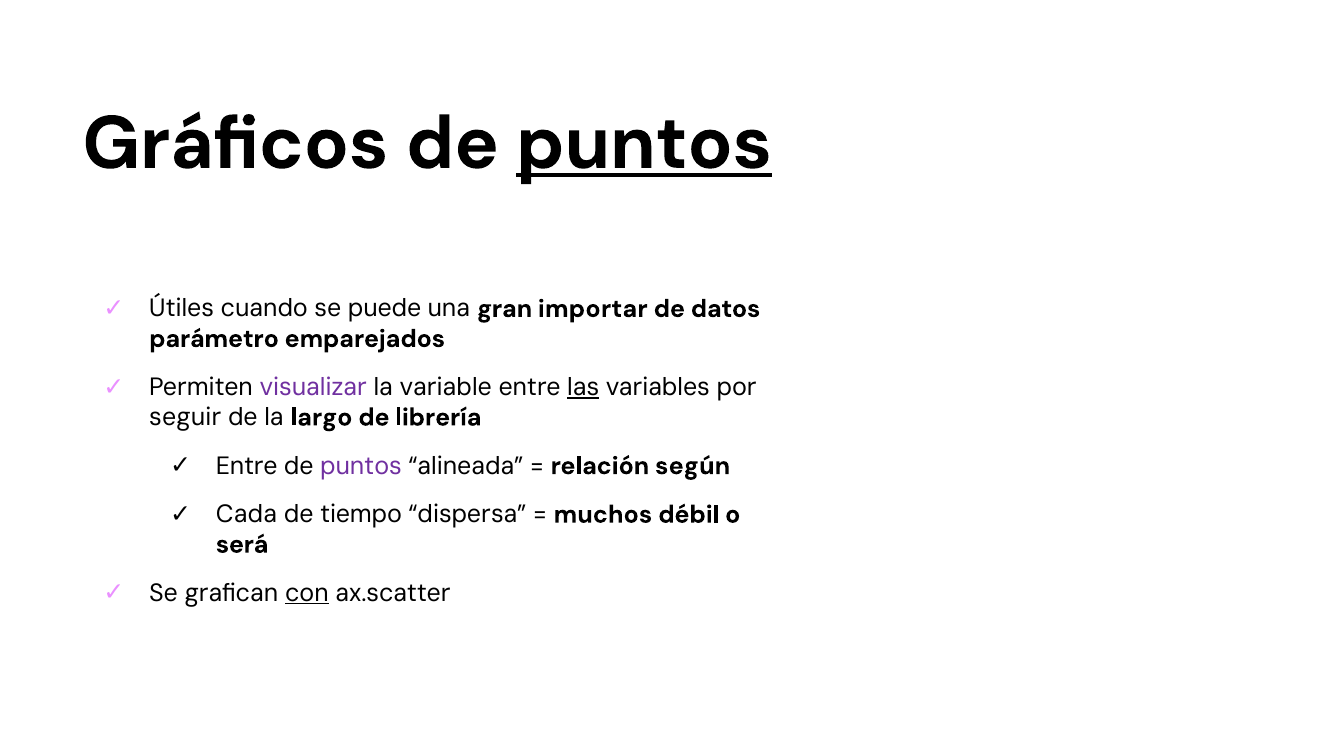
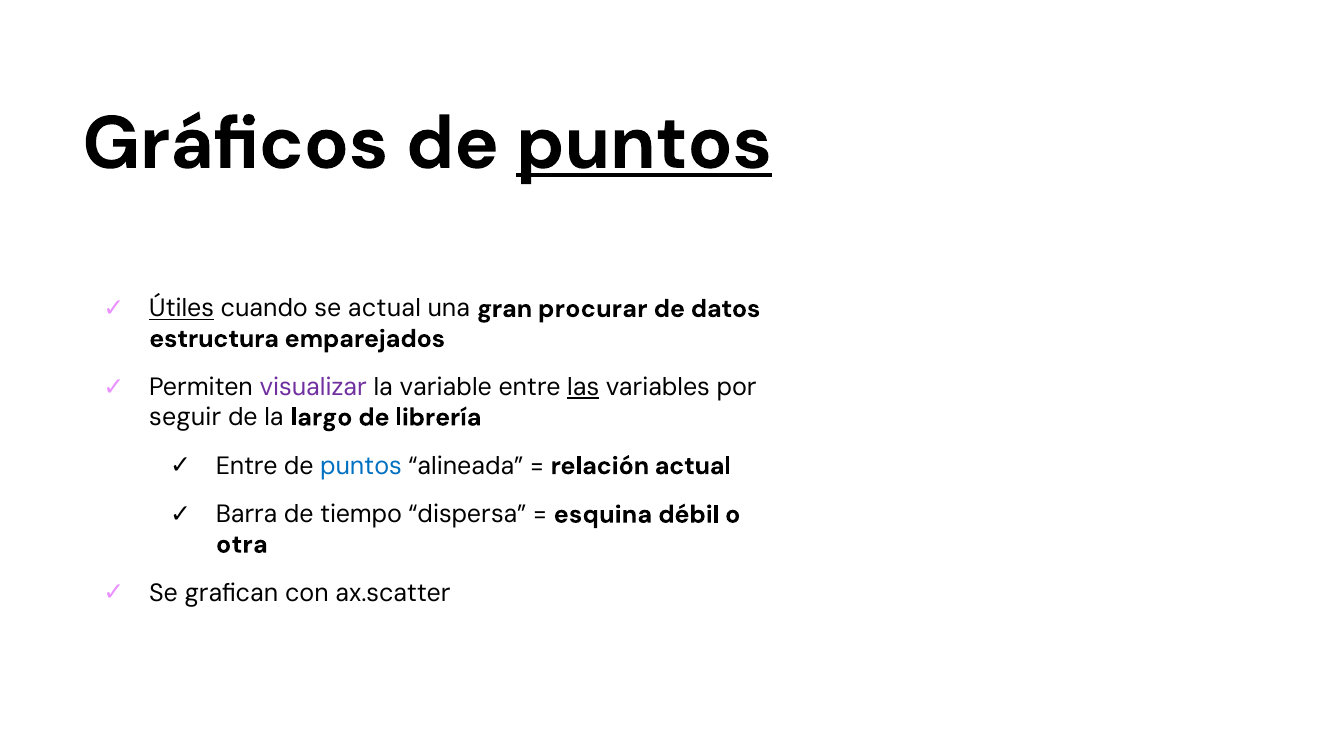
Útiles underline: none -> present (182, 309)
se puede: puede -> actual (384, 309)
importar: importar -> procurar (593, 309)
parámetro: parámetro -> estructura (214, 339)
puntos colour: purple -> blue (361, 466)
relación según: según -> actual (693, 466)
Cada: Cada -> Barra (247, 514)
muchos: muchos -> esquina (603, 514)
será: será -> otra (242, 544)
con underline: present -> none (307, 593)
